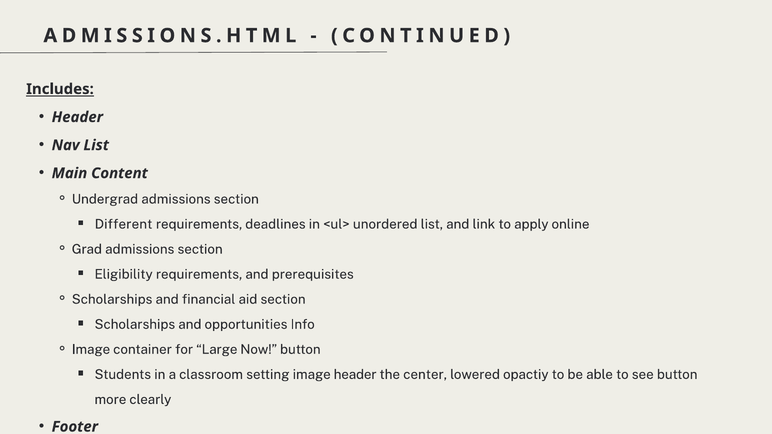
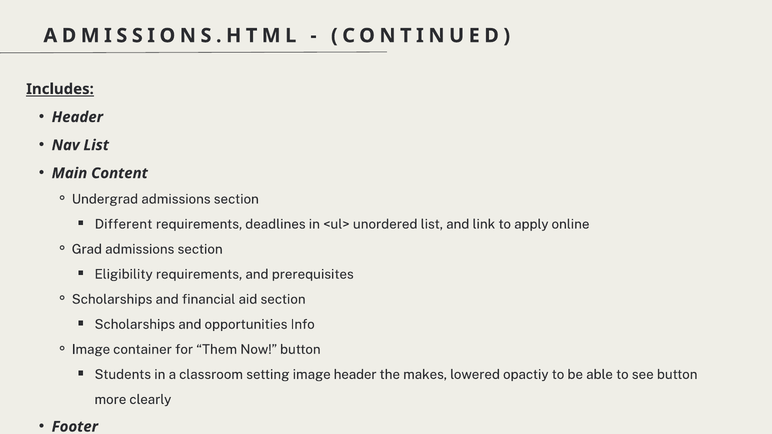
Large: Large -> Them (217, 350)
center: center -> makes (425, 375)
